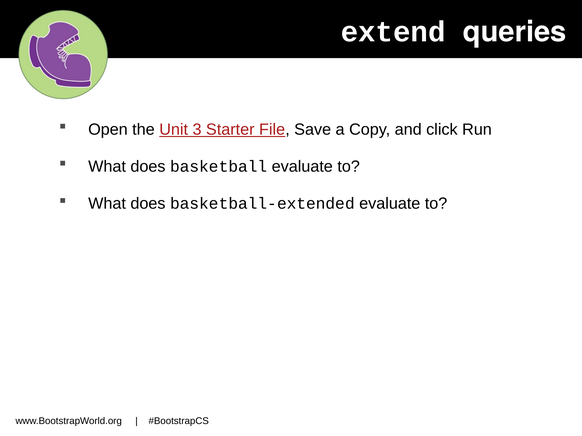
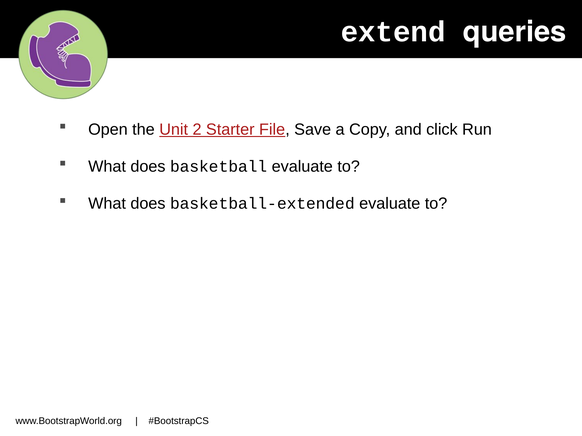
3: 3 -> 2 (197, 130)
